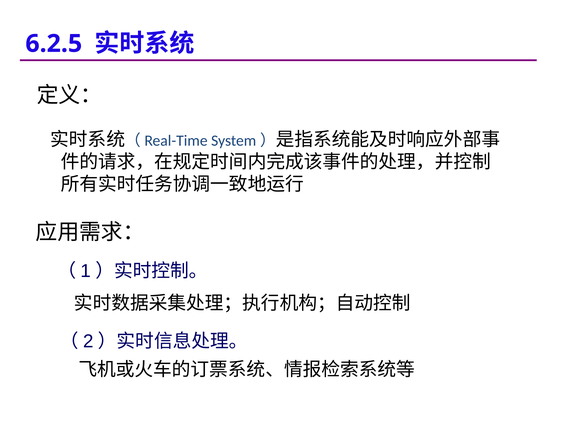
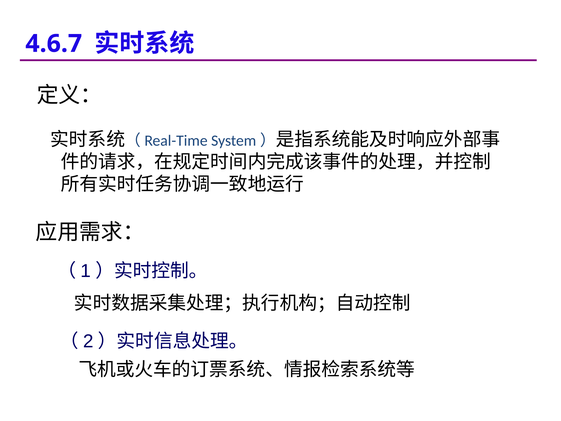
6.2.5: 6.2.5 -> 4.6.7 (54, 44)
